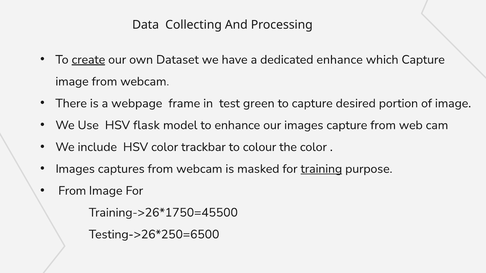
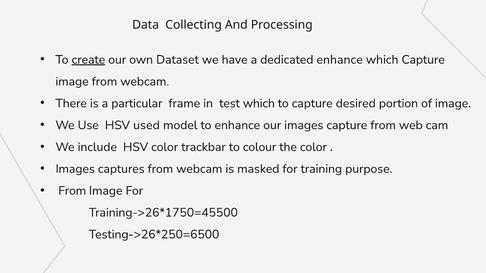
webpage: webpage -> particular (137, 103)
test green: green -> which (259, 103)
flask: flask -> used (146, 125)
training underline: present -> none (321, 169)
